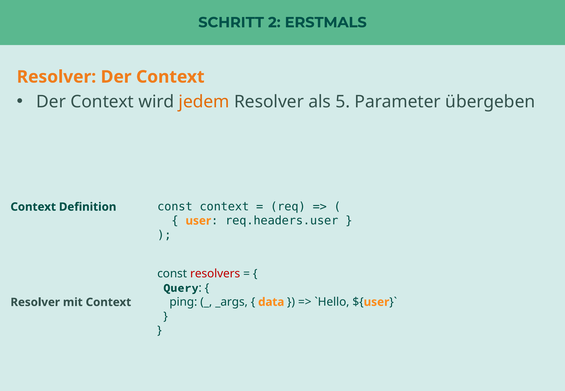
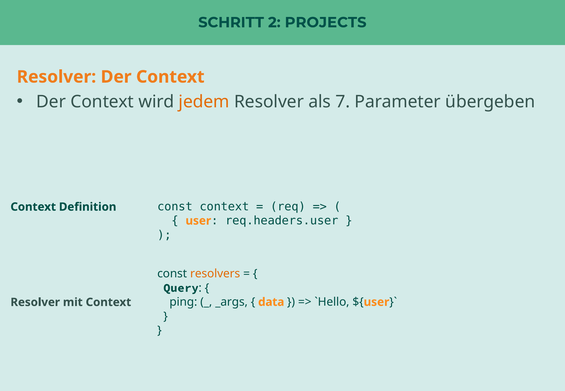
ERSTMALS: ERSTMALS -> PROJECTS (326, 22)
5: 5 -> 7 (343, 102)
resolvers colour: red -> orange (215, 274)
